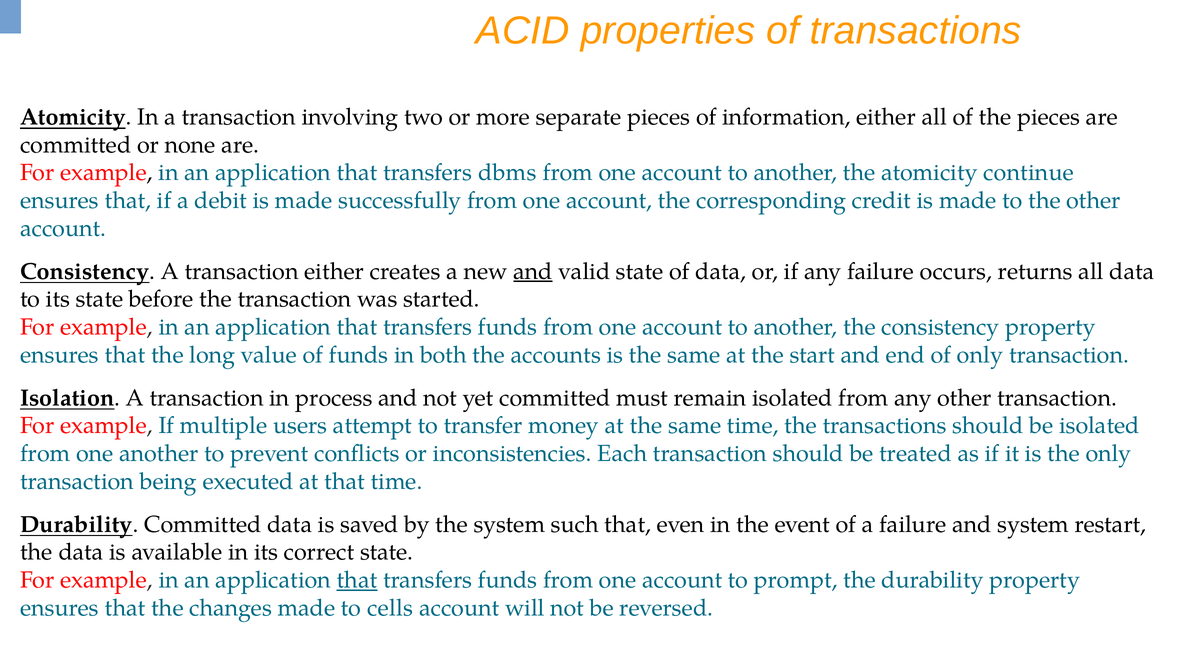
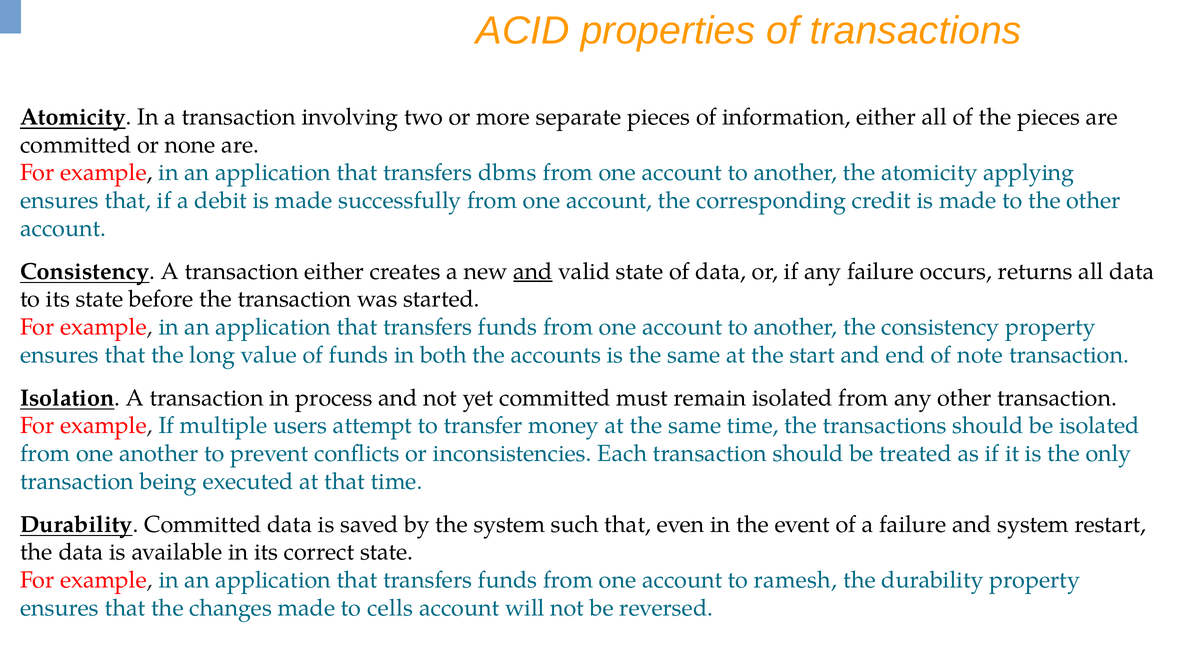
continue: continue -> applying (1029, 173)
of only: only -> note (980, 356)
that underline: present -> none (357, 581)
prompt: prompt -> ramesh (795, 581)
